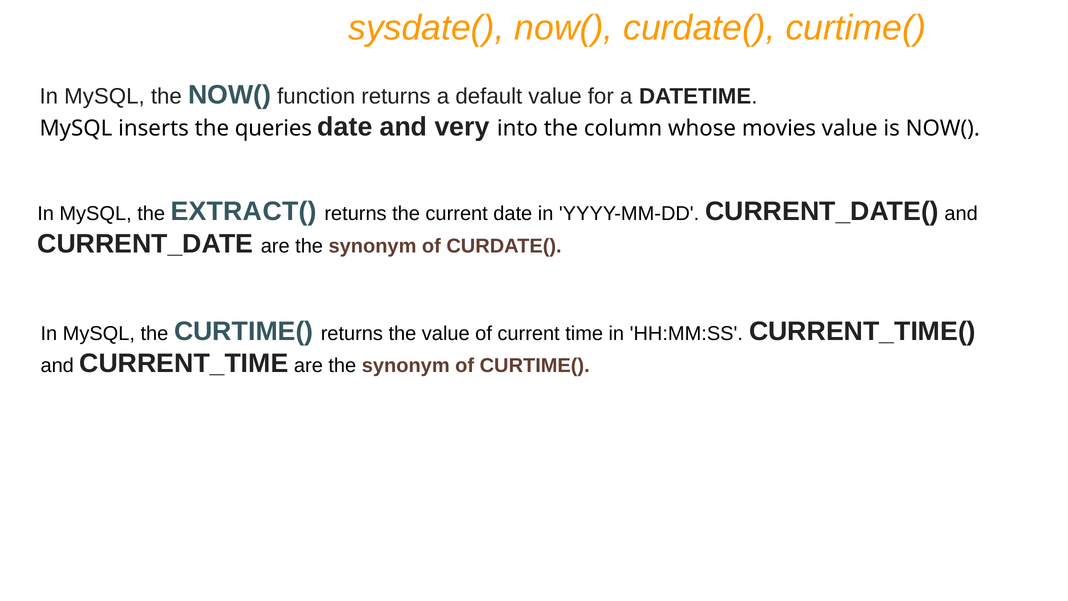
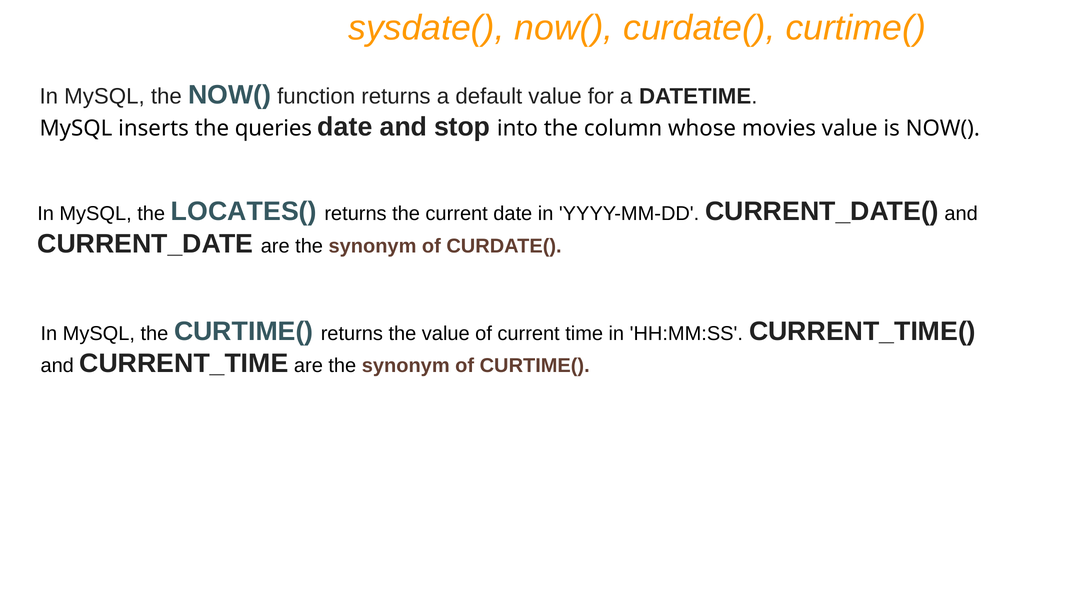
very: very -> stop (462, 127)
EXTRACT(: EXTRACT( -> LOCATES( (244, 212)
